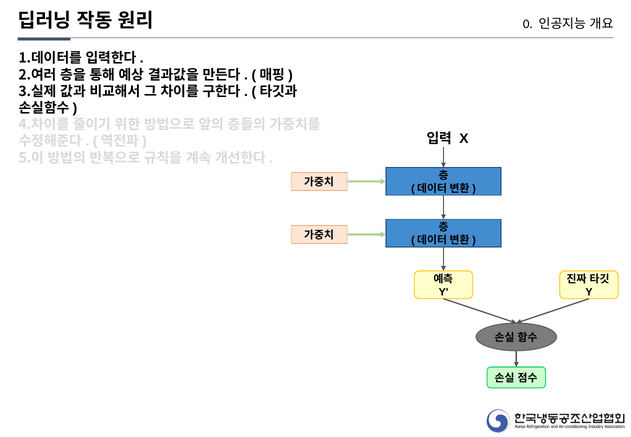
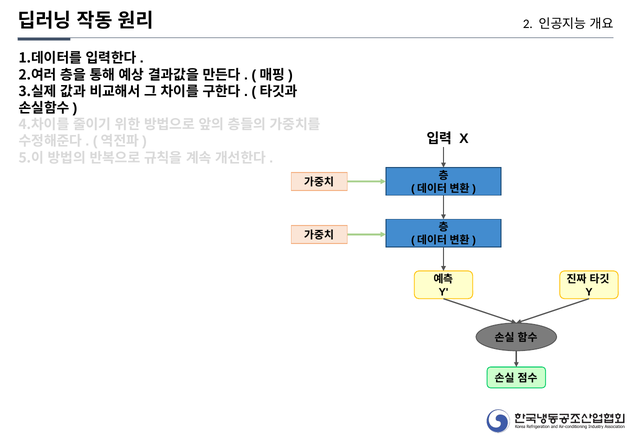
0: 0 -> 2 (528, 24)
